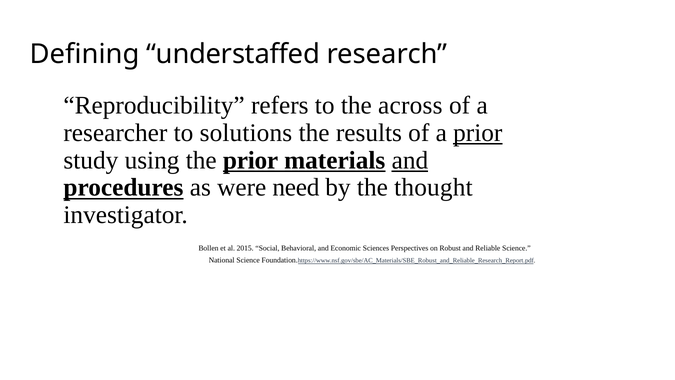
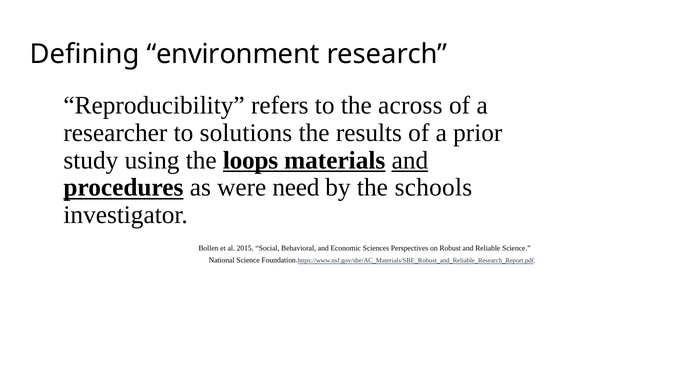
understaffed: understaffed -> environment (233, 54)
prior underline: present -> none (478, 133)
the prior: prior -> loops (251, 160)
thought: thought -> schools (433, 187)
